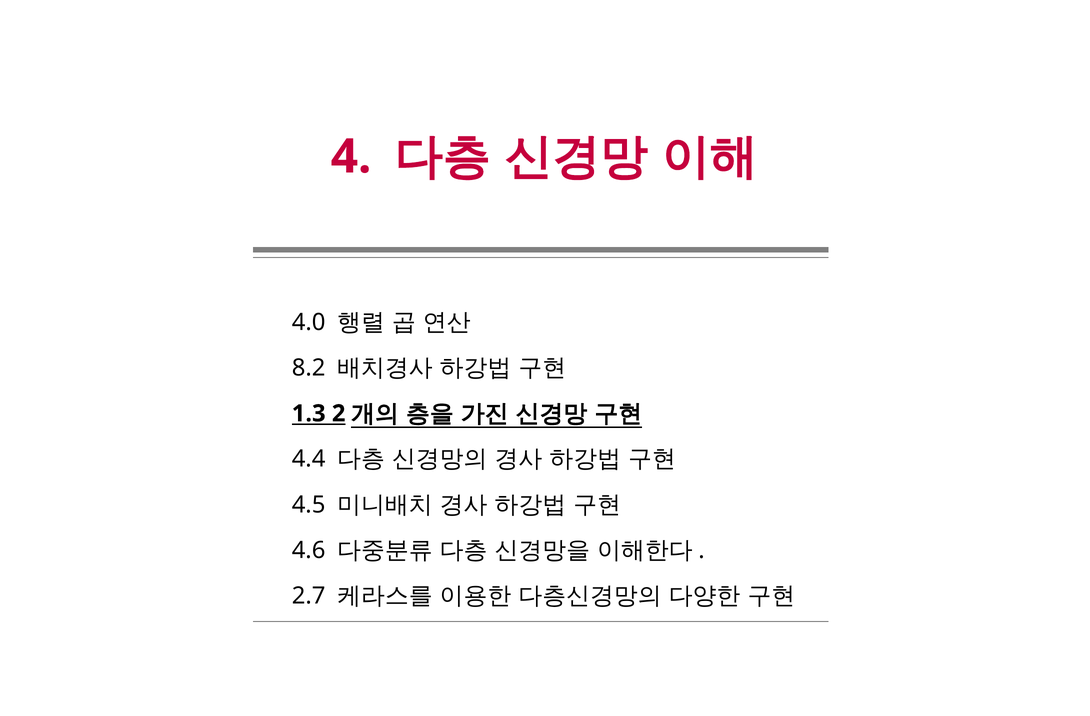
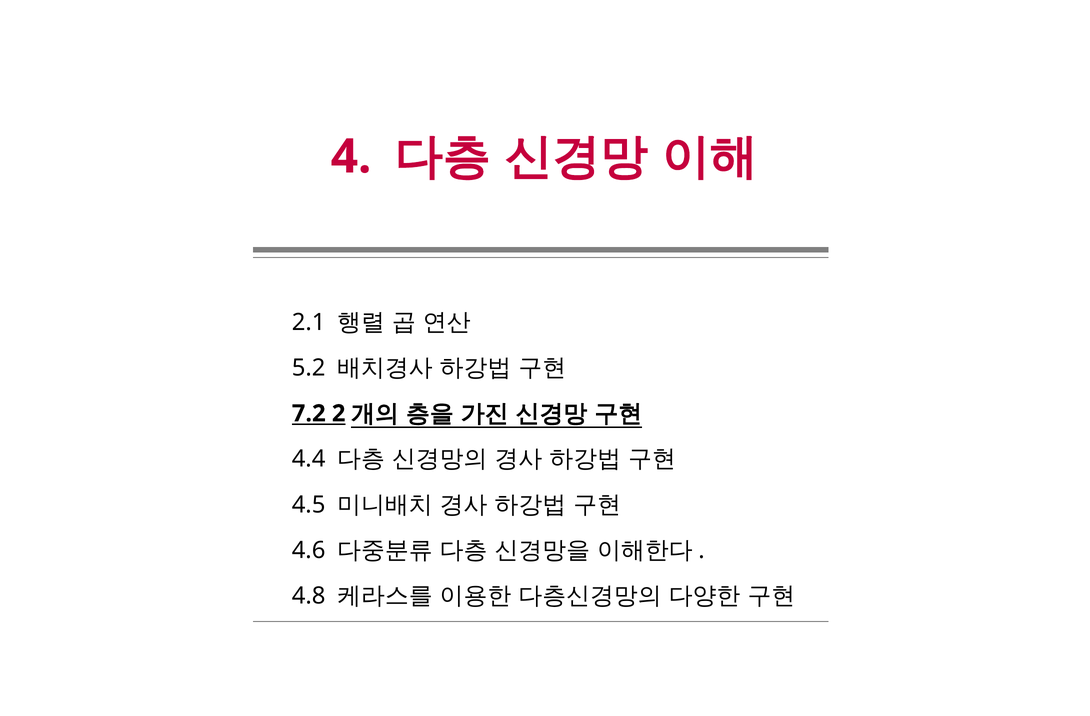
4.0: 4.0 -> 2.1 (309, 322)
8.2: 8.2 -> 5.2 (309, 368)
1.3: 1.3 -> 7.2 (309, 413)
2.7: 2.7 -> 4.8 (309, 596)
